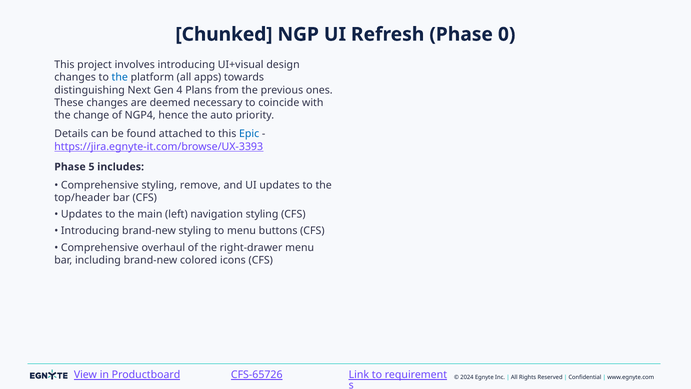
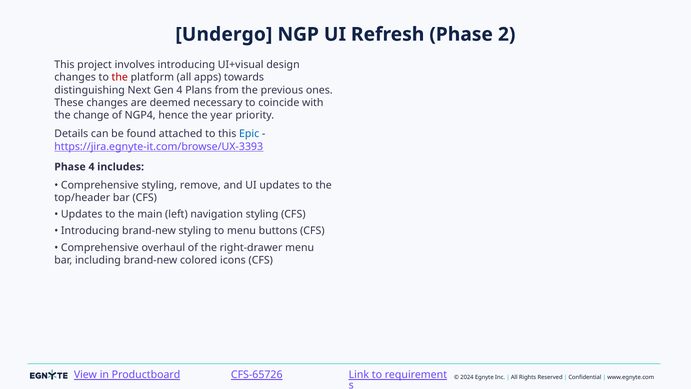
Chunked: Chunked -> Undergo (224, 34)
0: 0 -> 2 (507, 34)
the colour: blue -> red (120, 77)
auto: auto -> year (221, 115)
Phase 5: 5 -> 4 (91, 167)
